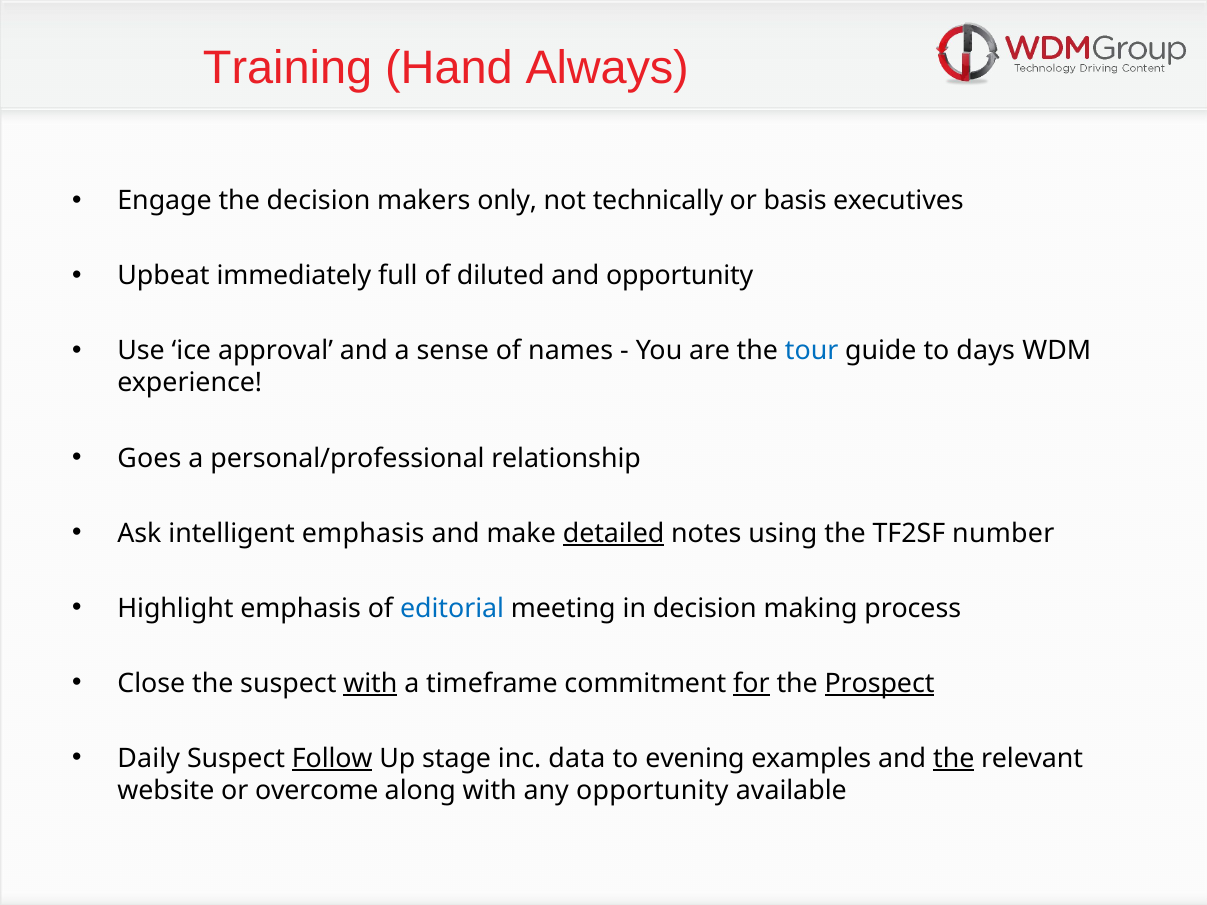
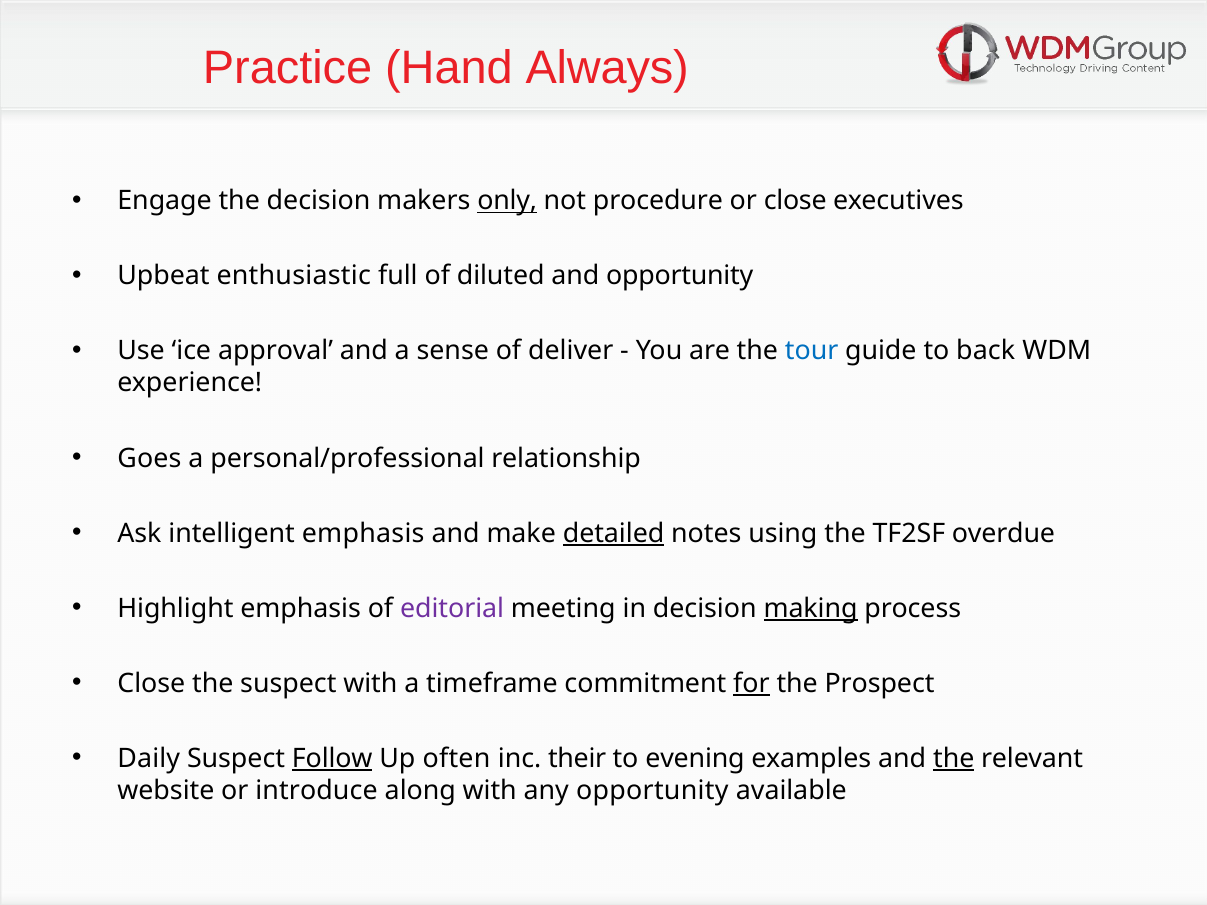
Training: Training -> Practice (288, 68)
only underline: none -> present (507, 201)
technically: technically -> procedure (658, 201)
or basis: basis -> close (795, 201)
immediately: immediately -> enthusiastic (294, 276)
names: names -> deliver (571, 351)
days: days -> back (986, 351)
number: number -> overdue (1003, 533)
editorial colour: blue -> purple (452, 608)
making underline: none -> present (811, 608)
with underline: present -> none (370, 684)
Prospect underline: present -> none (880, 684)
stage: stage -> often (456, 759)
data: data -> their (577, 759)
overcome: overcome -> introduce (317, 791)
